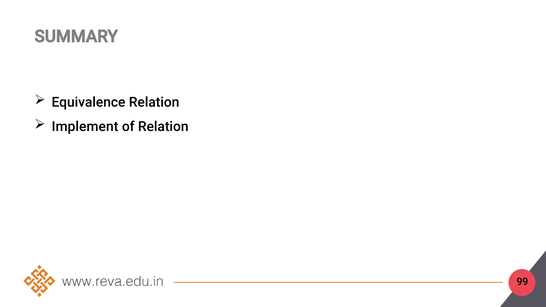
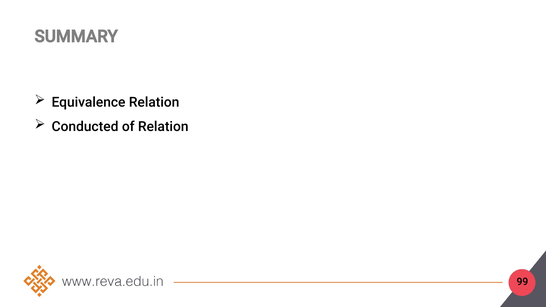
Implement: Implement -> Conducted (85, 127)
